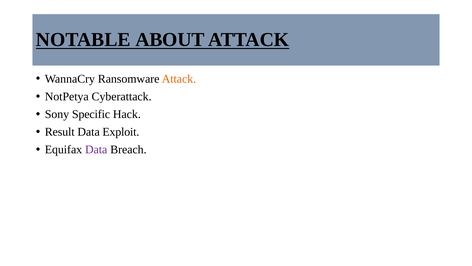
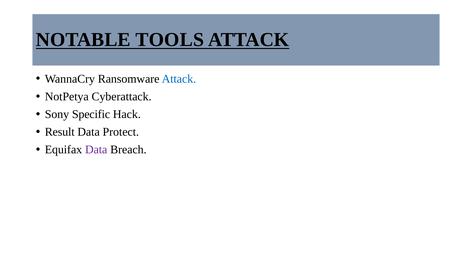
ABOUT: ABOUT -> TOOLS (170, 40)
Attack colour: orange -> blue (179, 79)
Exploit: Exploit -> Protect (121, 132)
